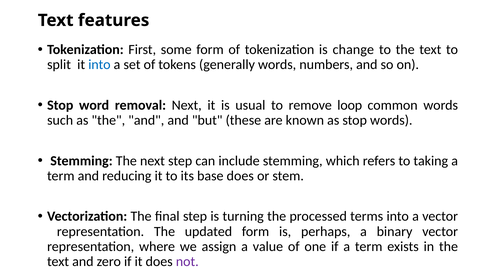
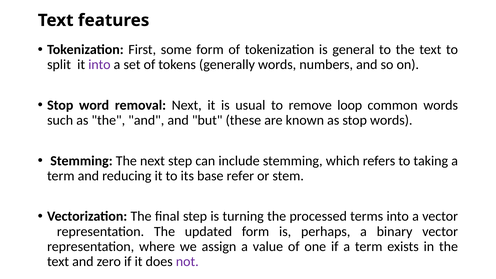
change: change -> general (353, 50)
into colour: blue -> purple (99, 65)
base does: does -> refer (240, 176)
